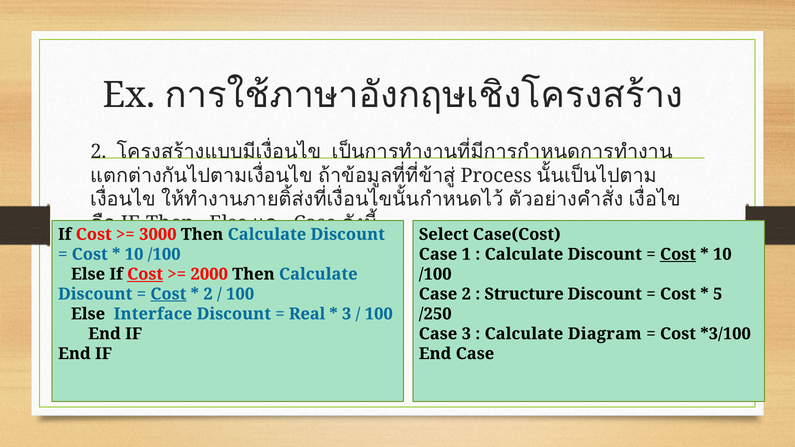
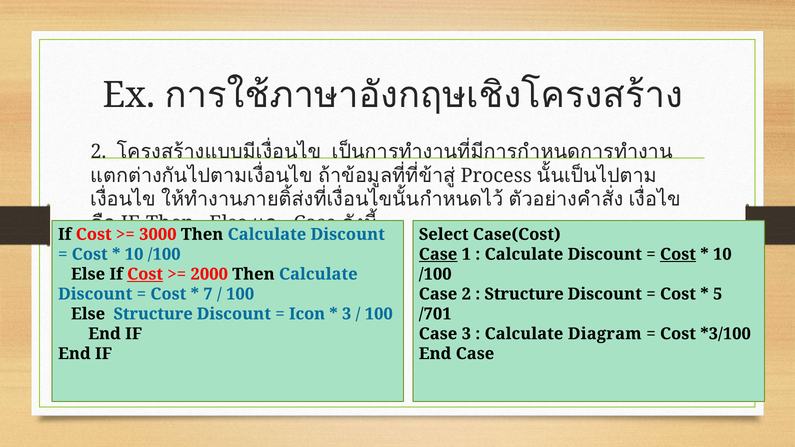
Case underline: none -> present (438, 254)
Cost underline: present -> none (168, 294)
2: 2 -> 7 (208, 294)
Else Interface: Interface -> Structure (153, 314)
Real: Real -> Icon (307, 314)
/250: /250 -> /701 (435, 314)
